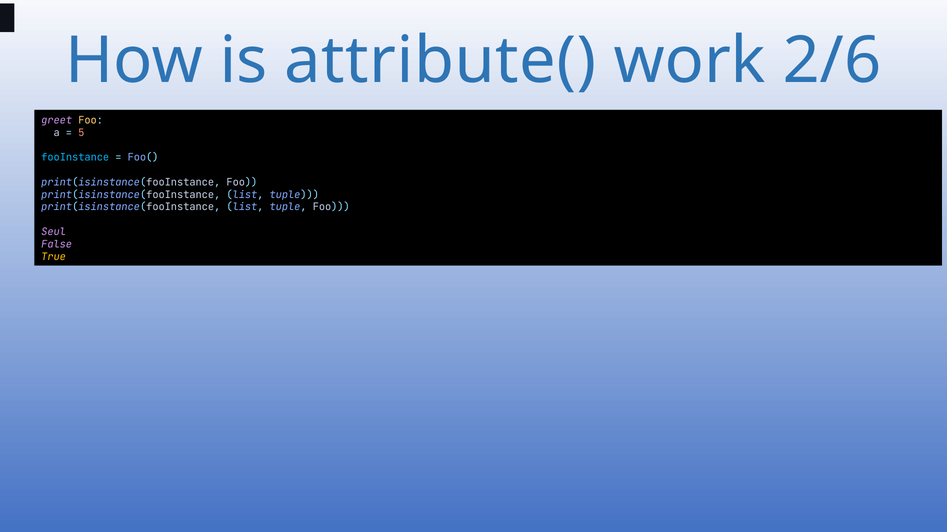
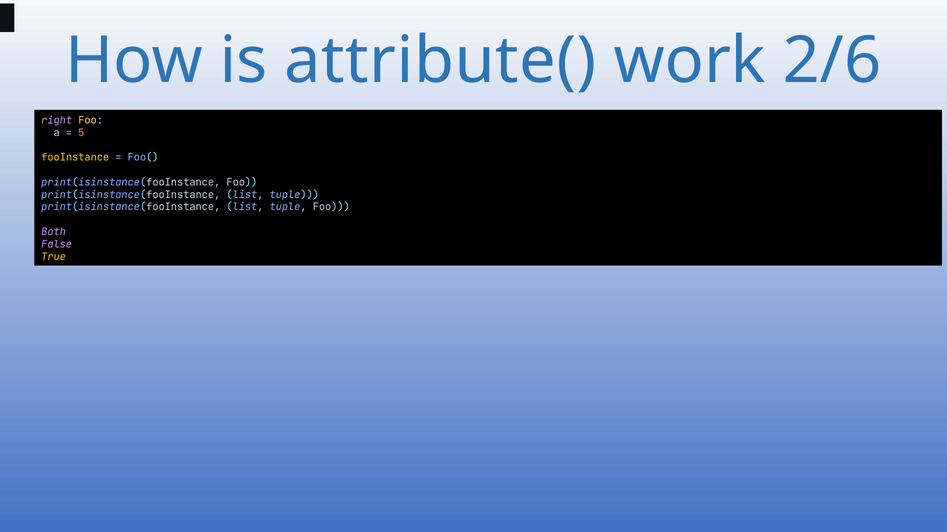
greet: greet -> right (57, 120)
fooInstance colour: light blue -> yellow (75, 158)
Seul: Seul -> Both (54, 232)
